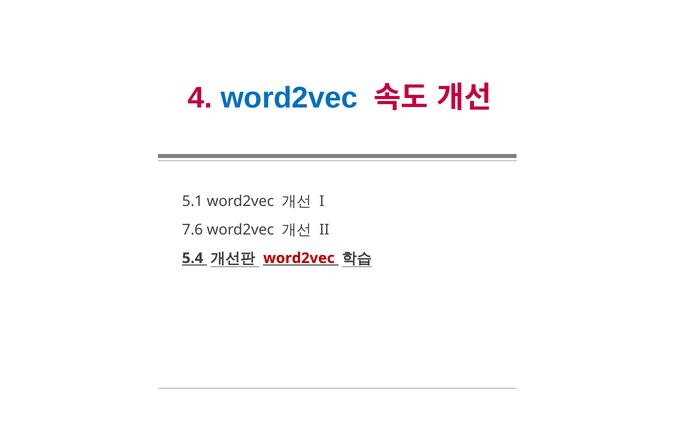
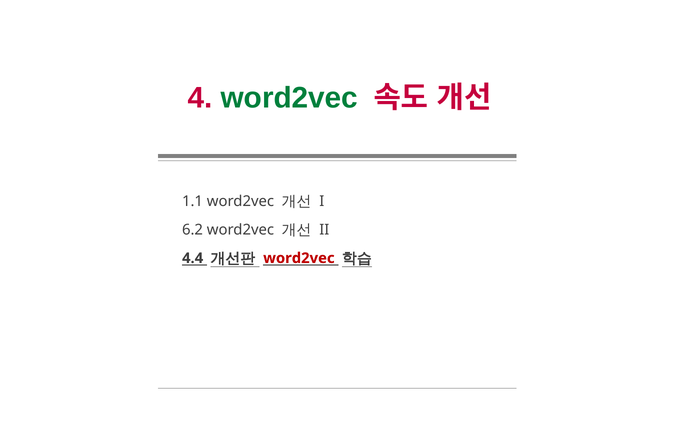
word2vec colour: blue -> green (289, 98)
5.1: 5.1 -> 1.1 (193, 201)
7.6: 7.6 -> 6.2 (193, 229)
5.4: 5.4 -> 4.4 (193, 258)
